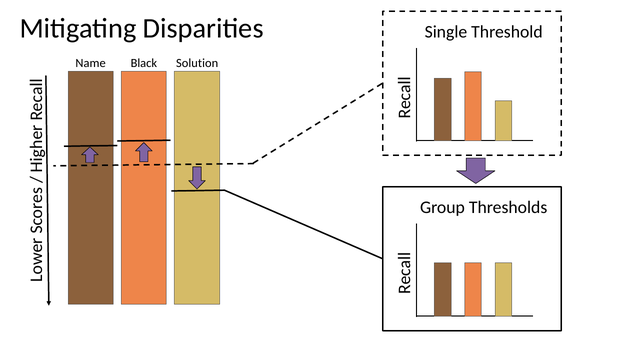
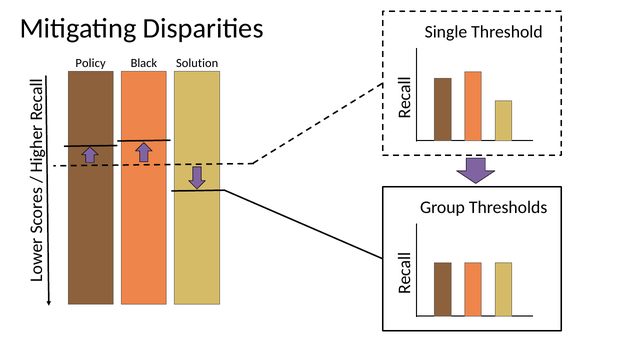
Name: Name -> Policy (91, 63)
